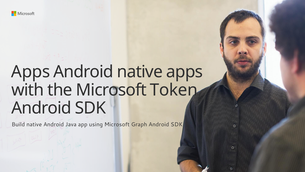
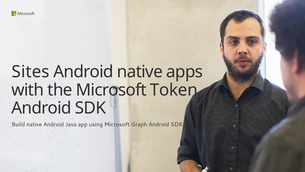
Apps: Apps -> Sites (31, 72)
